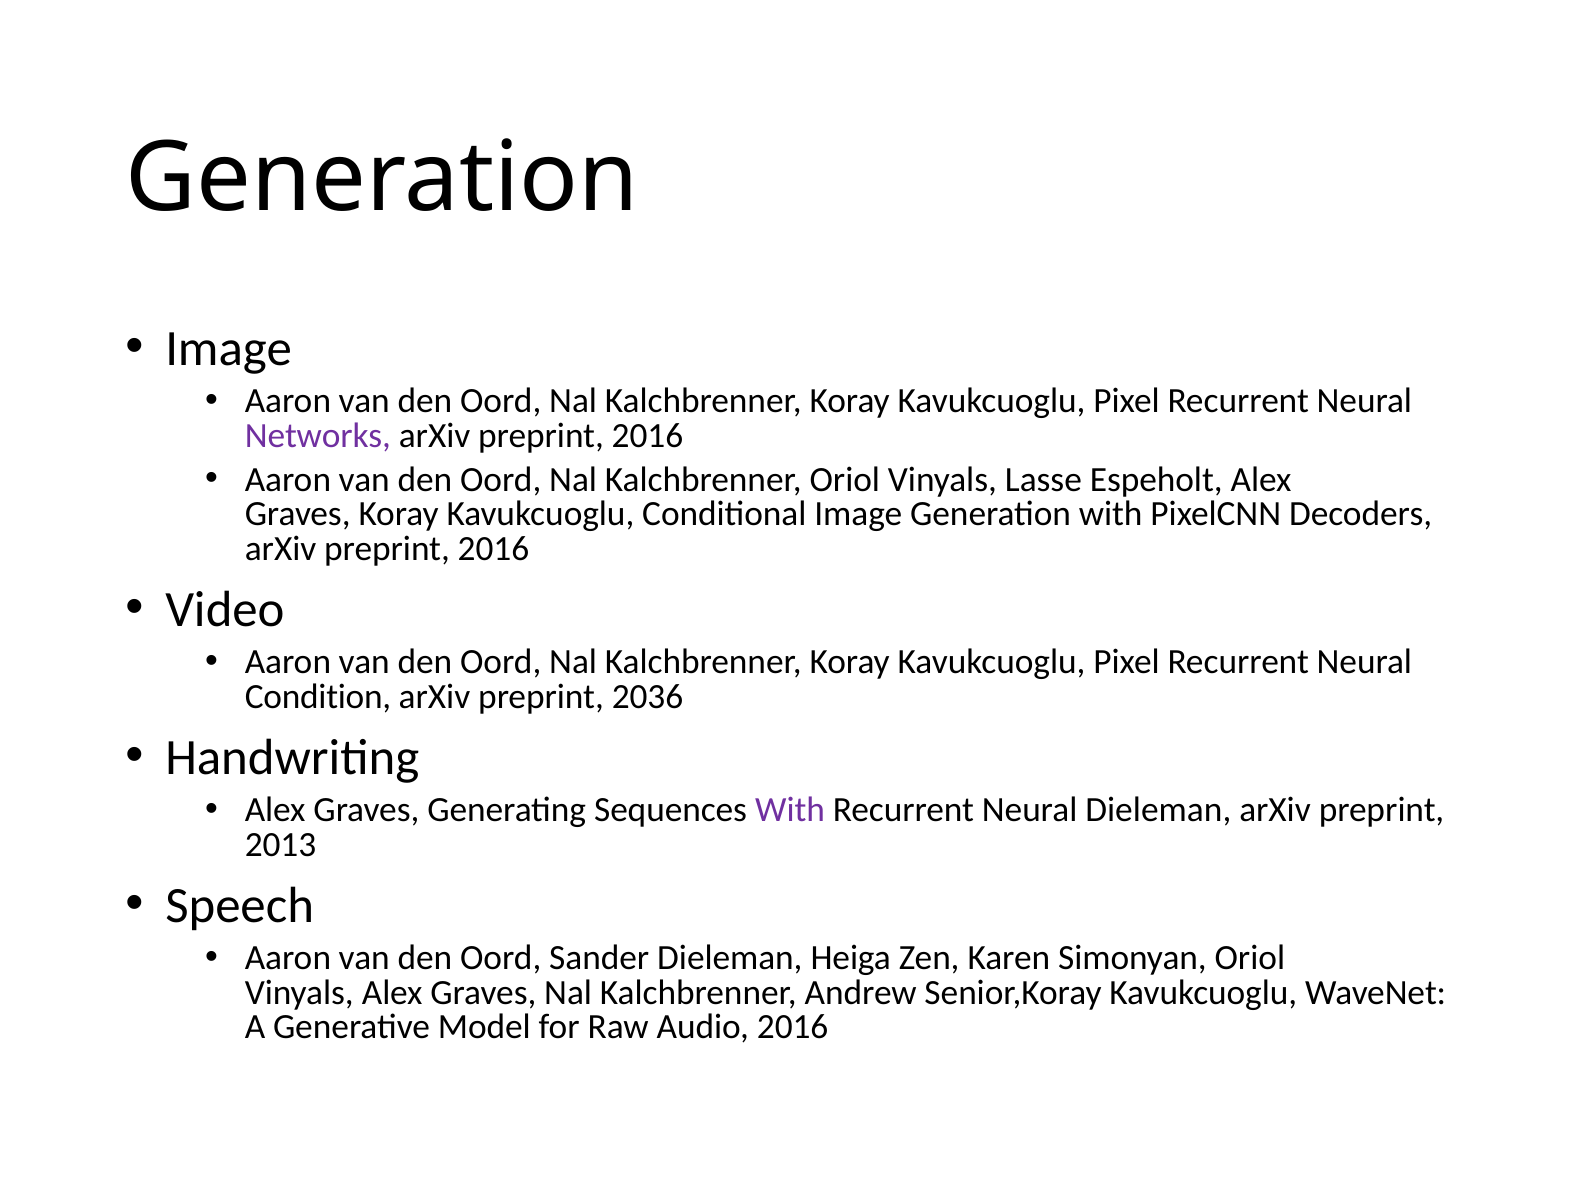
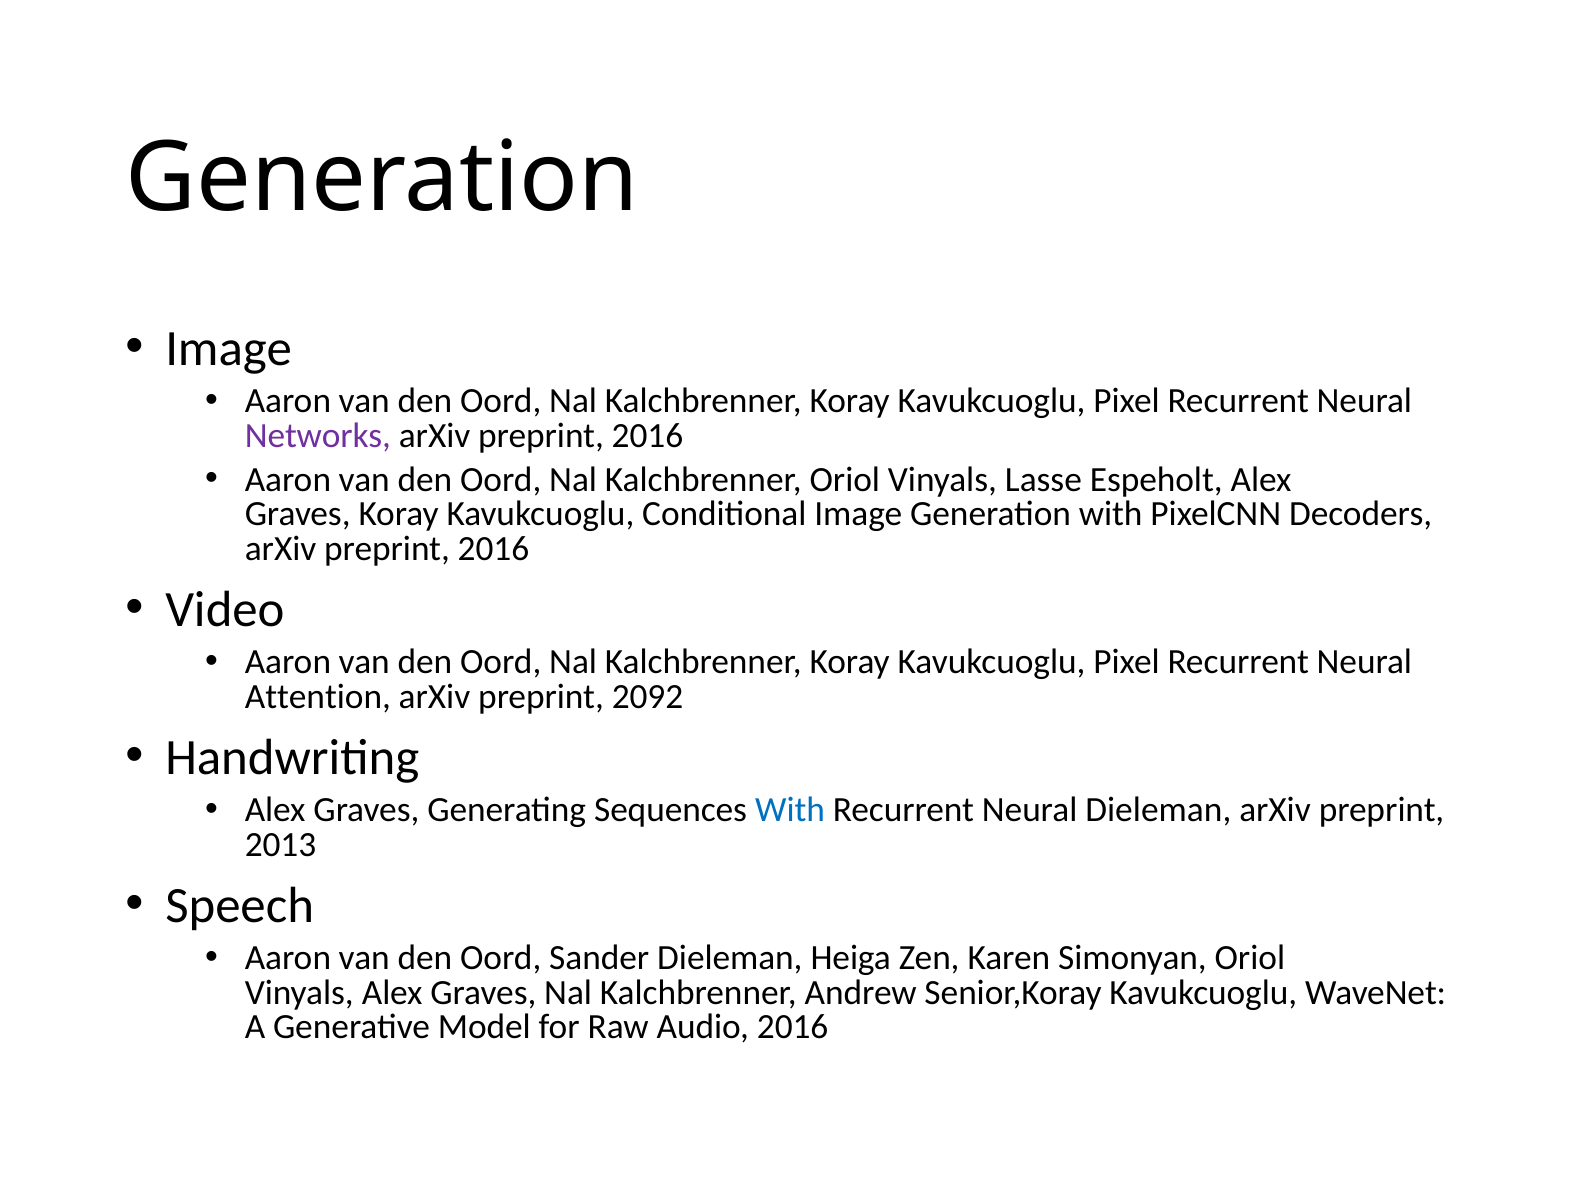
Condition: Condition -> Attention (318, 697)
2036: 2036 -> 2092 (648, 697)
With colour: purple -> blue (790, 810)
